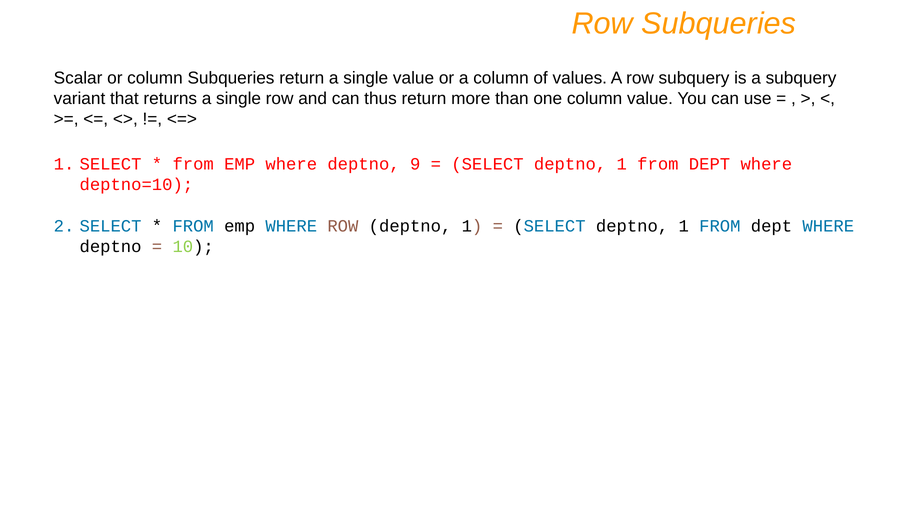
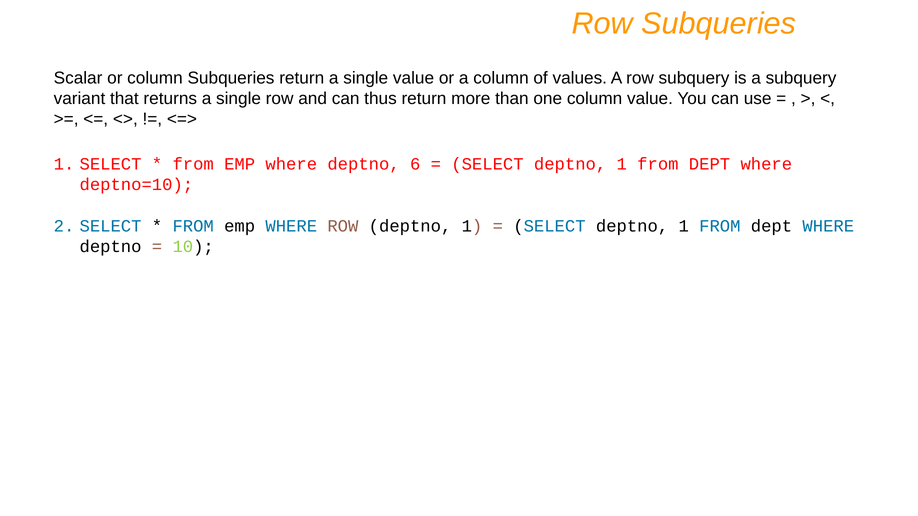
9: 9 -> 6 (415, 164)
